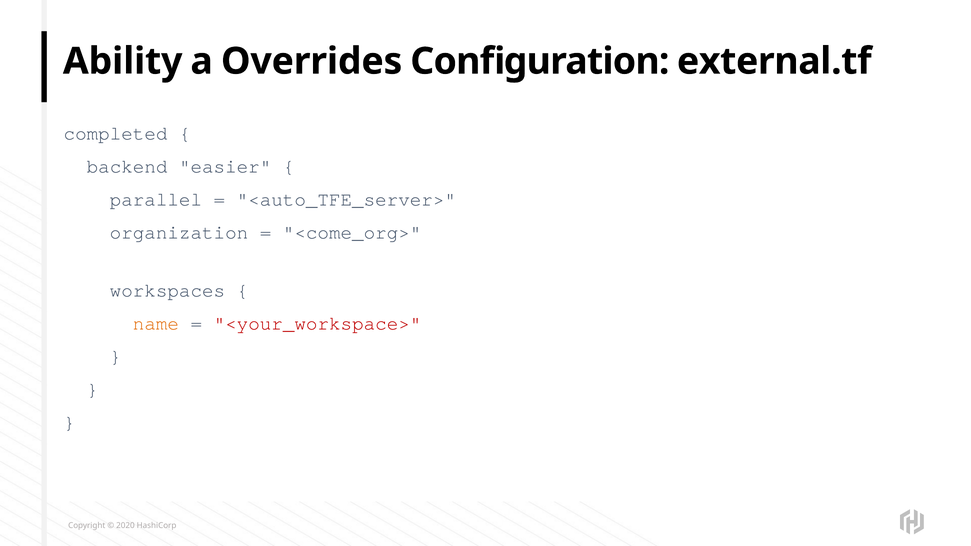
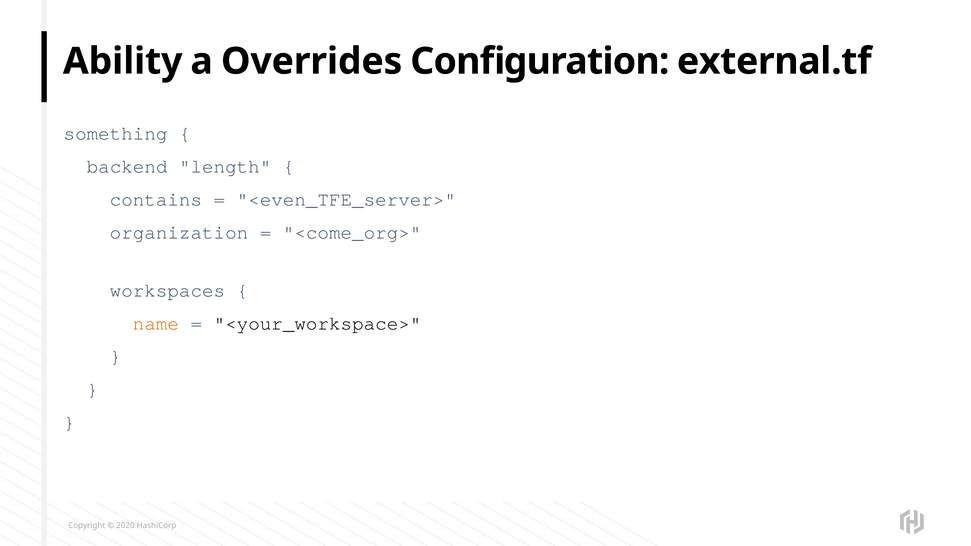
completed: completed -> something (116, 134)
easier: easier -> length (225, 167)
parallel: parallel -> contains (156, 199)
<auto_TFE_server>: <auto_TFE_server> -> <even_TFE_server> (346, 199)
<your_workspace> colour: red -> black (318, 324)
